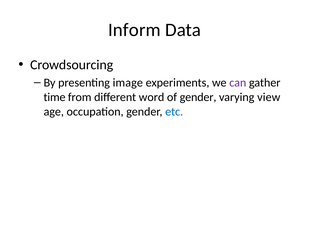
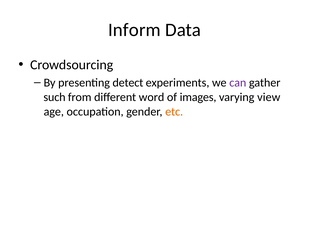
image: image -> detect (128, 83)
time: time -> such (54, 97)
of gender: gender -> images (198, 97)
etc colour: blue -> orange (174, 111)
